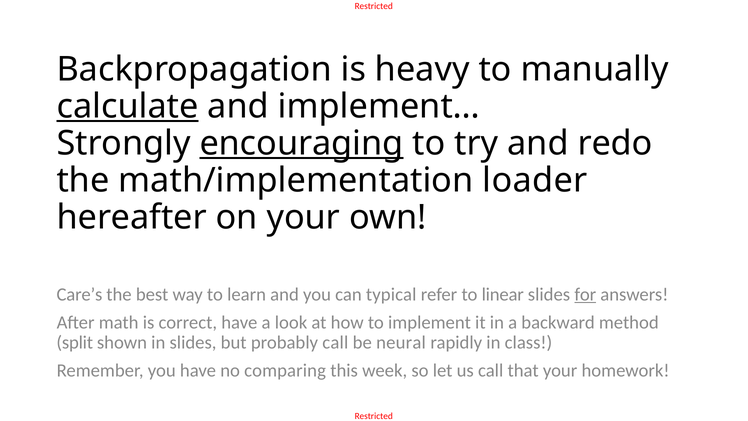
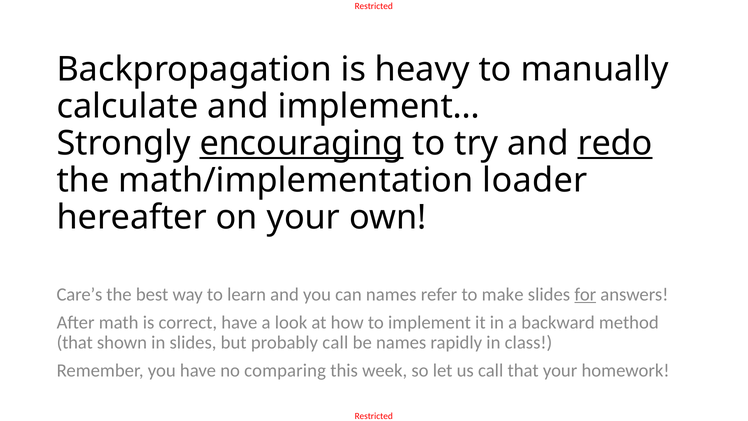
calculate underline: present -> none (128, 106)
redo underline: none -> present (615, 143)
can typical: typical -> names (391, 294)
linear: linear -> make (503, 294)
split: split -> that (75, 343)
be neural: neural -> names (401, 343)
